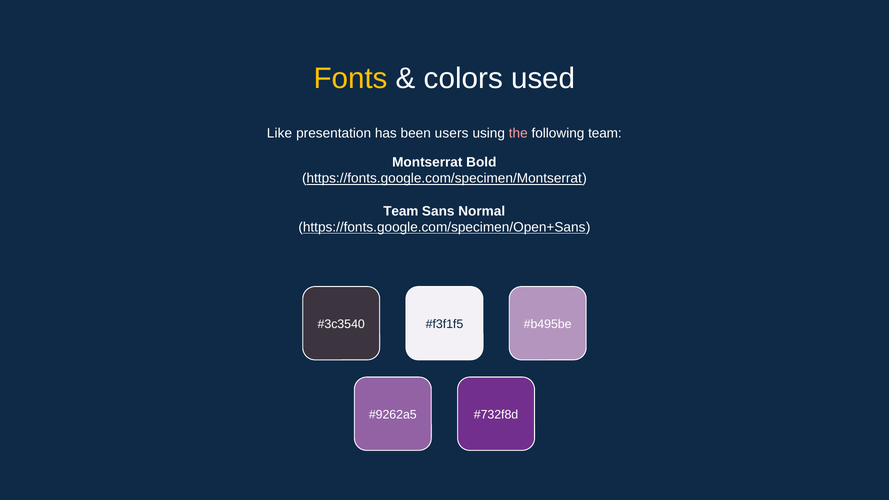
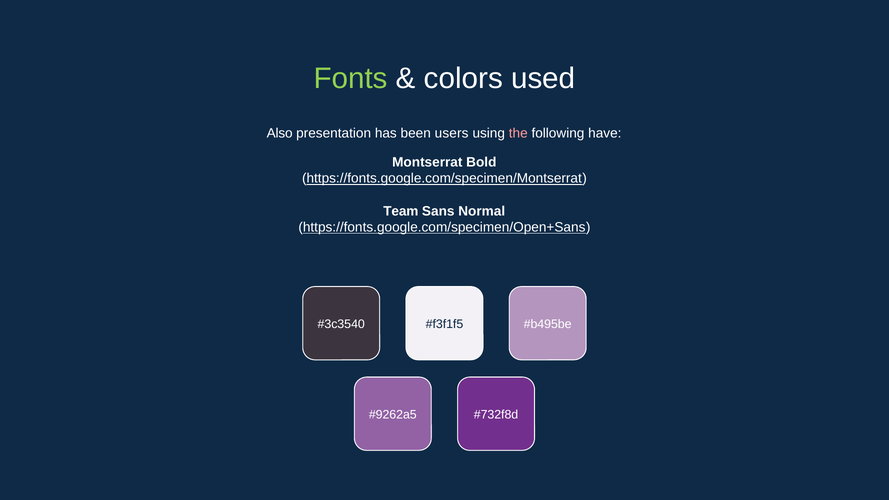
Fonts colour: yellow -> light green (351, 78)
Like: Like -> Also (280, 133)
following team: team -> have (605, 133)
